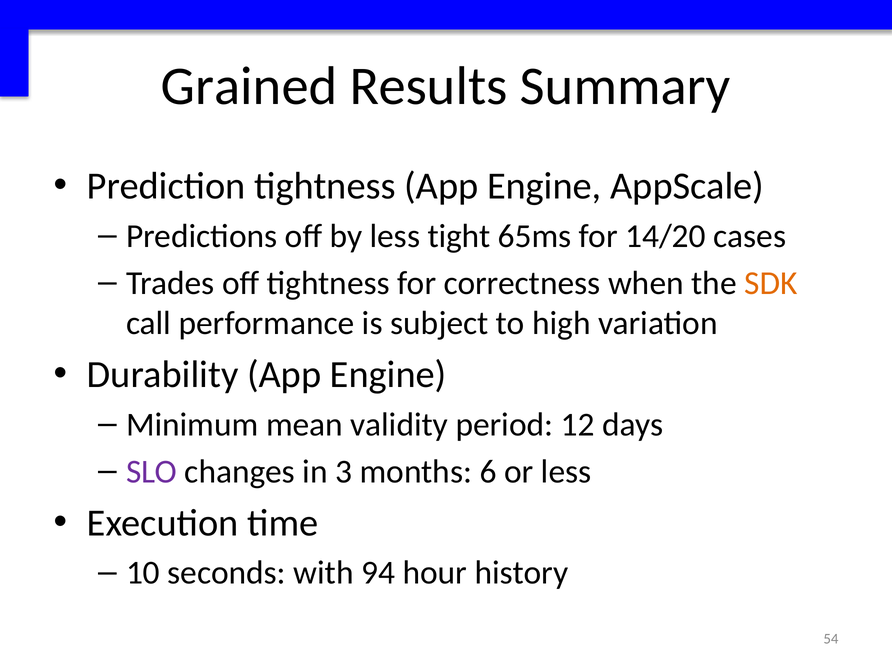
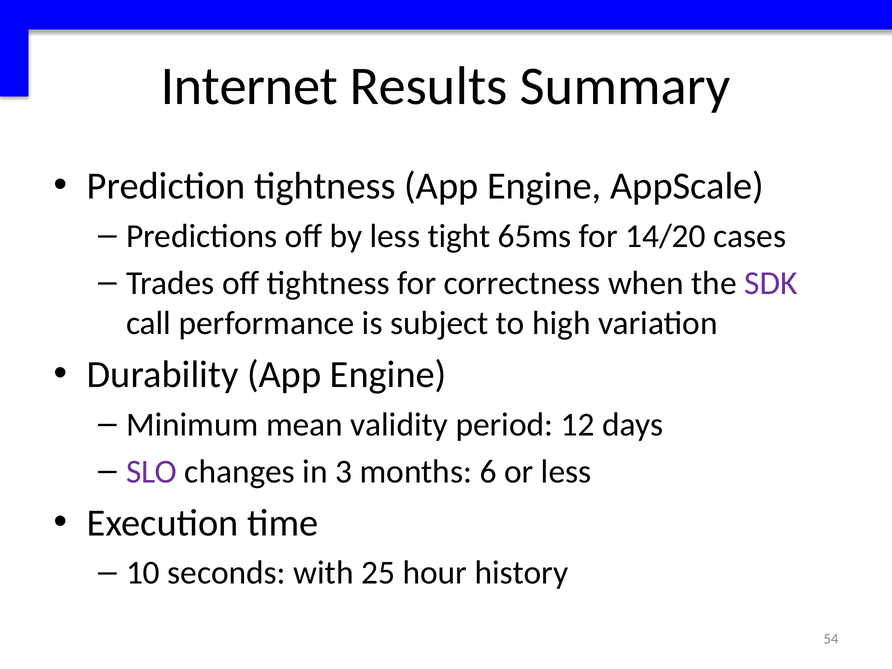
Grained: Grained -> Internet (249, 86)
SDK colour: orange -> purple (771, 283)
94: 94 -> 25 (378, 573)
